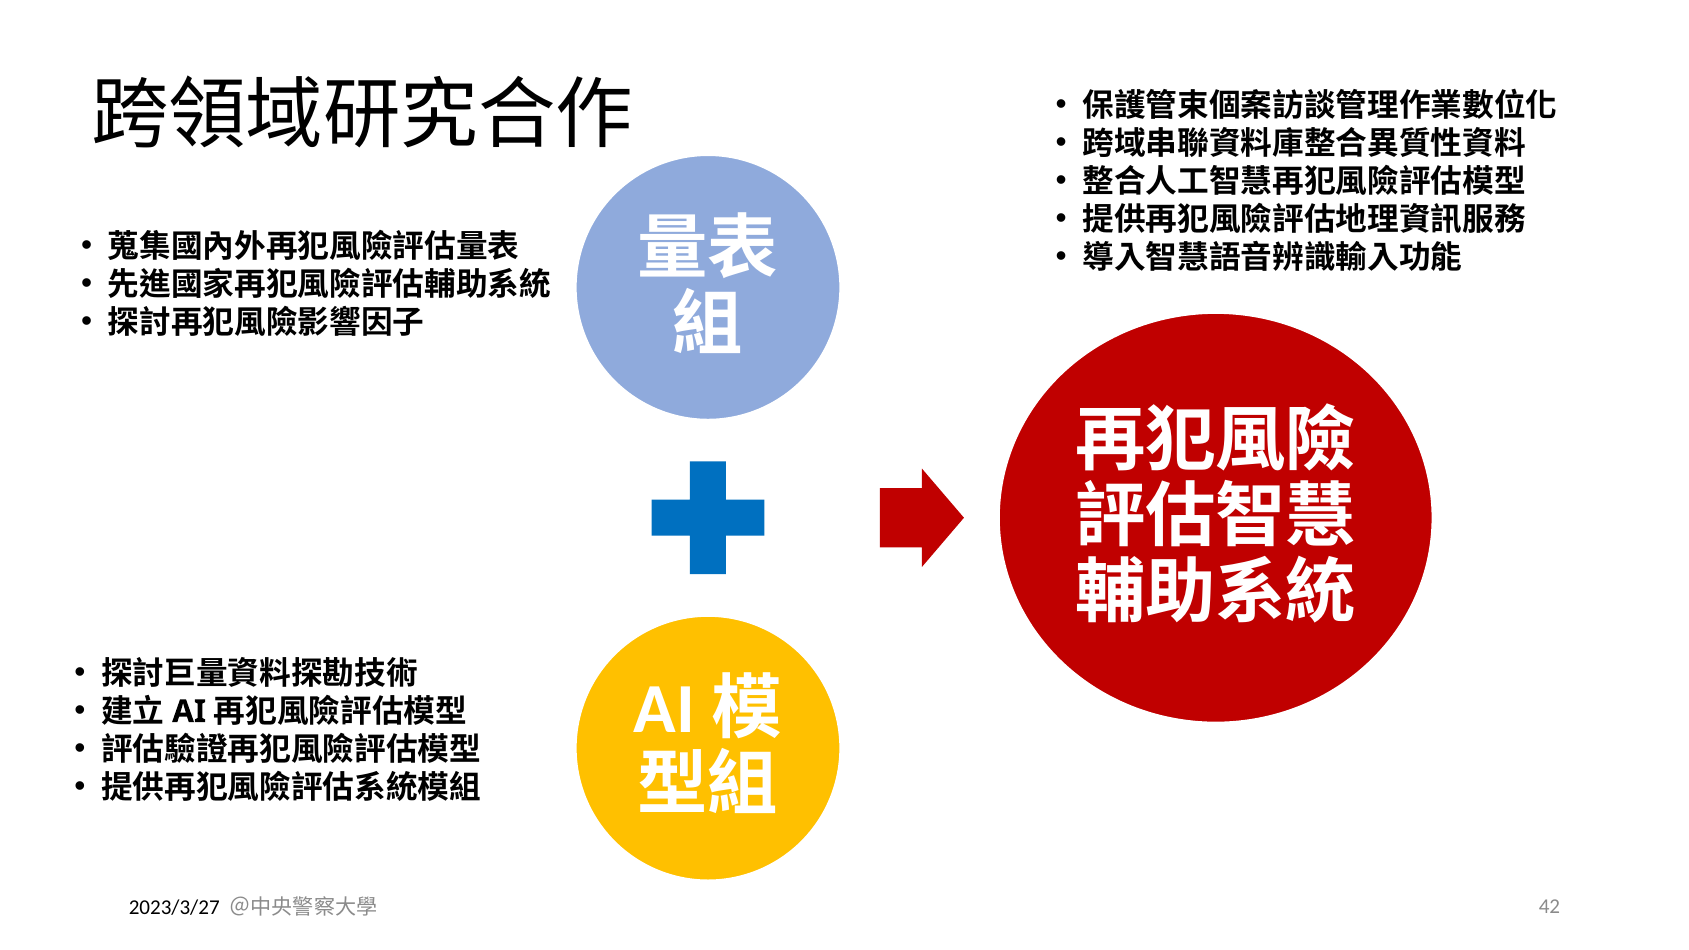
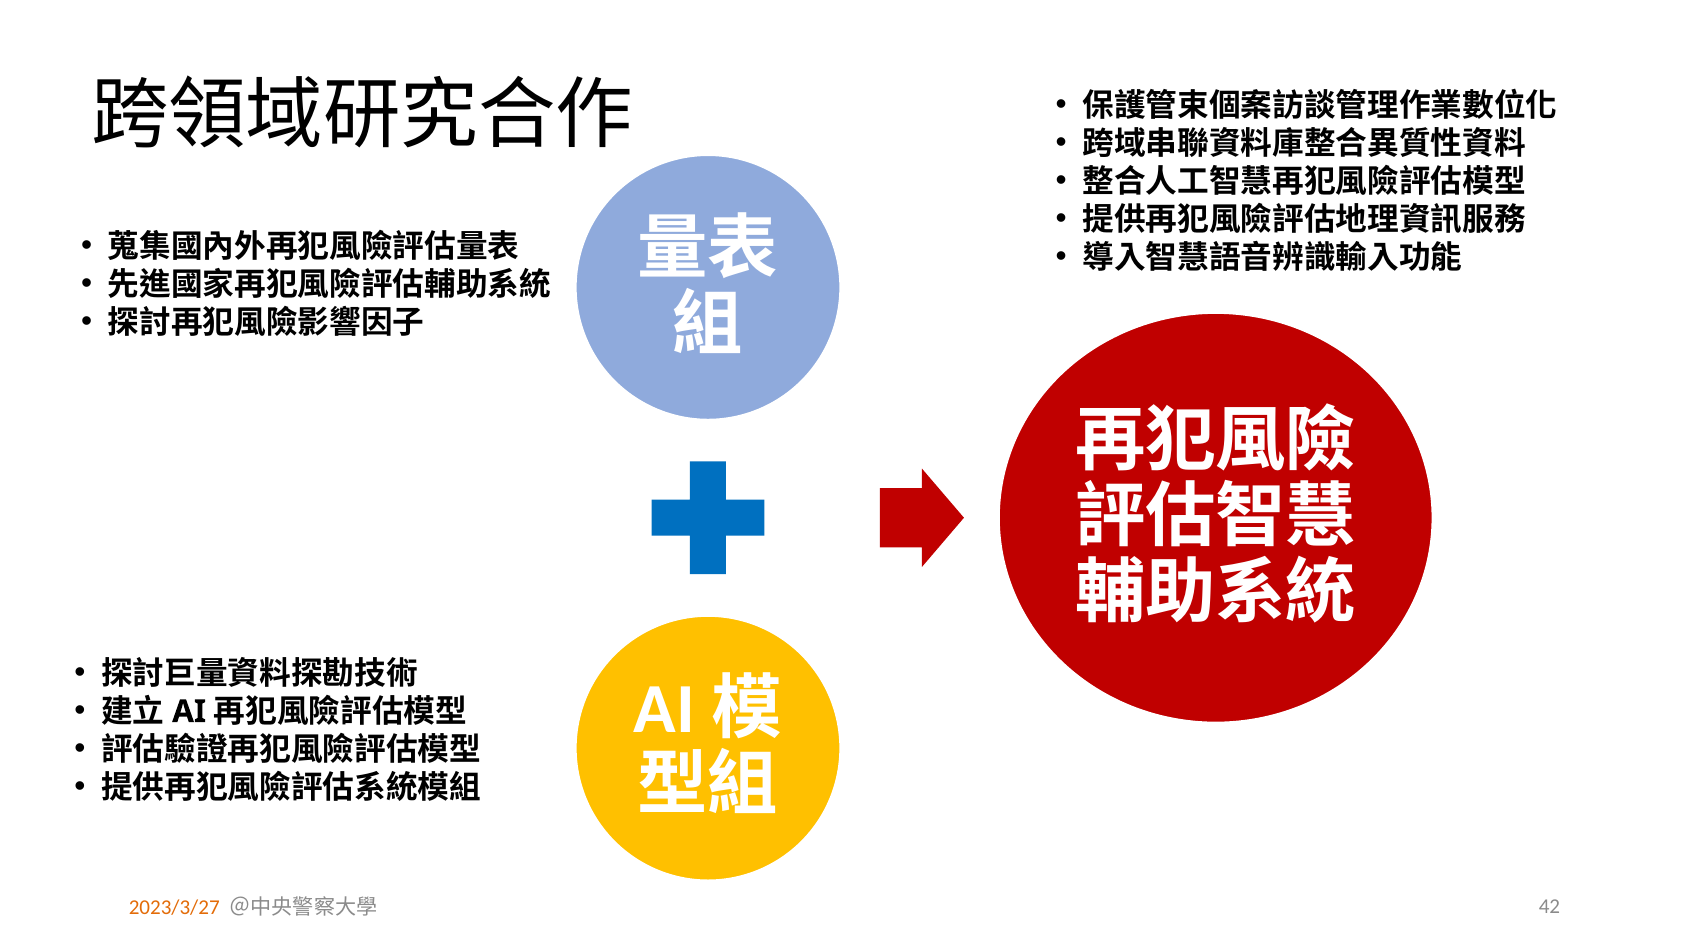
2023/3/27 colour: black -> orange (174, 907)
